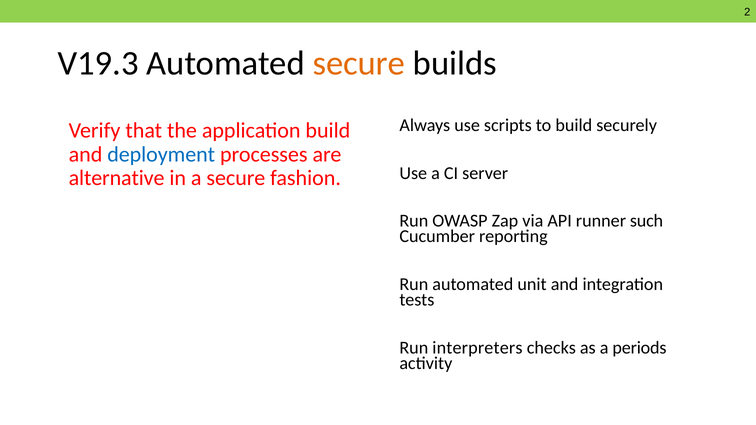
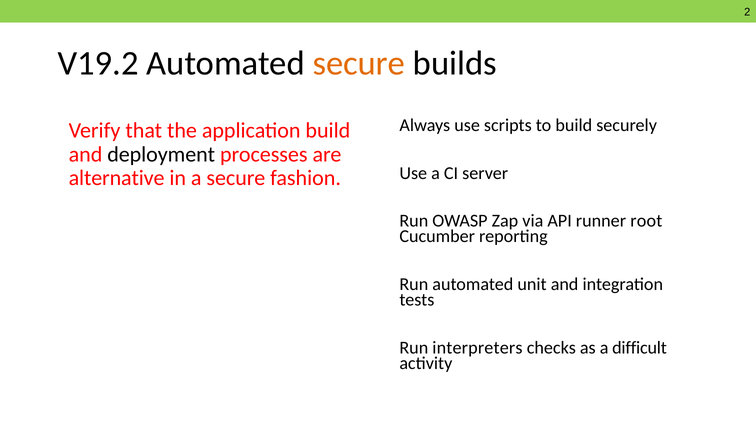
V19.3: V19.3 -> V19.2 (98, 64)
deployment colour: blue -> black (161, 154)
such: such -> root (646, 221)
periods: periods -> difficult (640, 348)
